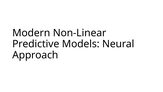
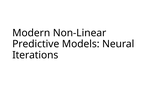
Approach: Approach -> Iterations (35, 55)
